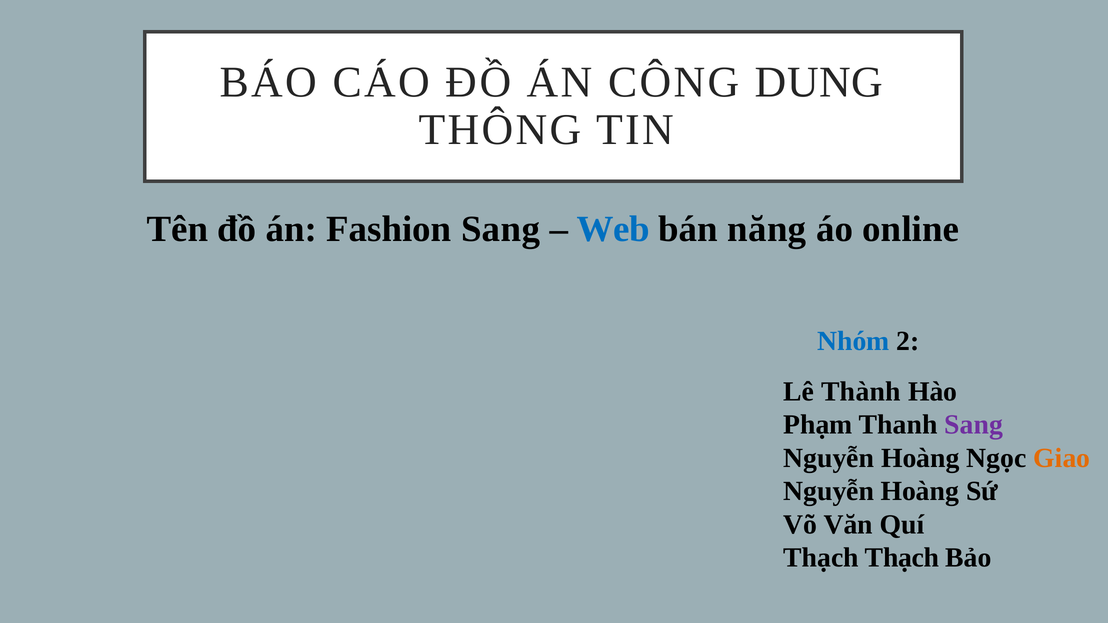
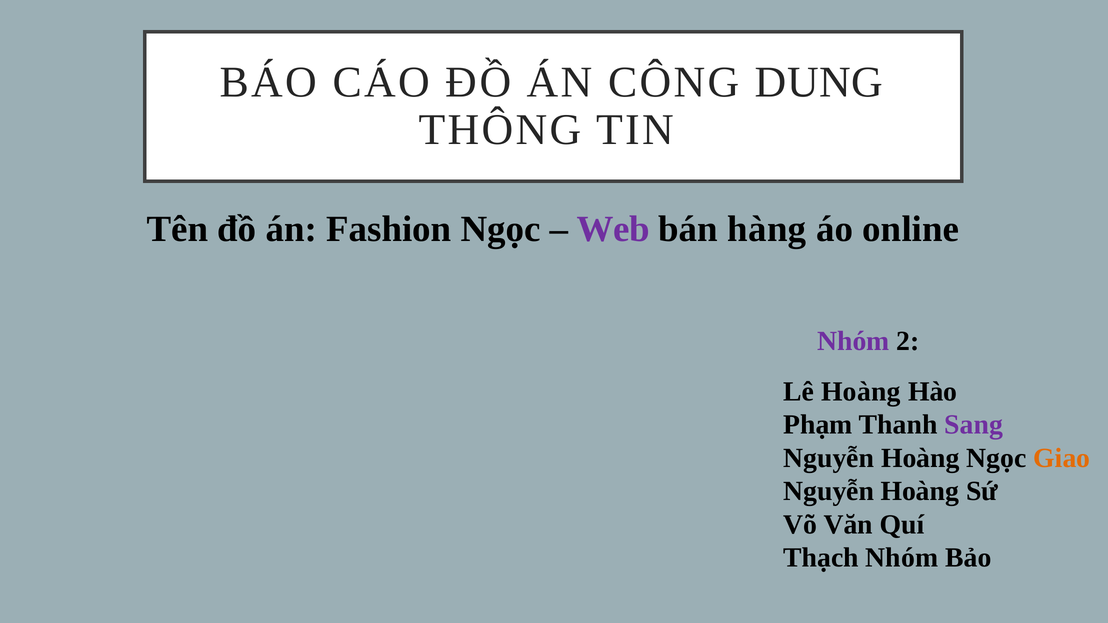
Fashion Sang: Sang -> Ngọc (501, 229)
Web colour: blue -> purple (613, 229)
năng: năng -> hàng (767, 229)
Nhóm colour: blue -> purple (853, 341)
Lê Thành: Thành -> Hoàng (861, 392)
Thạch Thạch: Thạch -> Nhóm (902, 558)
